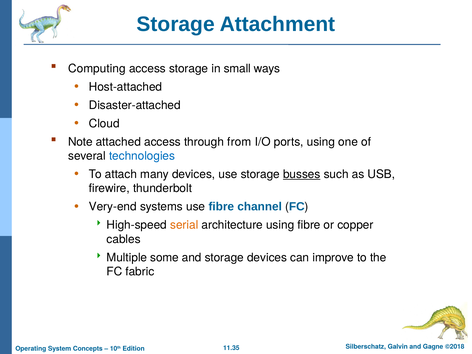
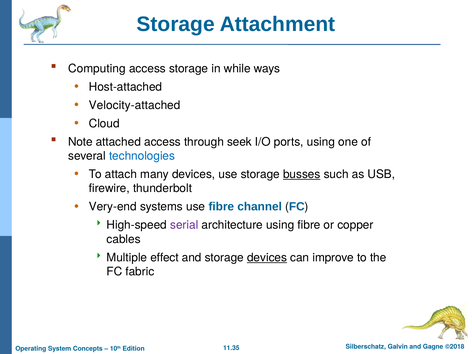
small: small -> while (237, 69)
Disaster-attached: Disaster-attached -> Velocity-attached (135, 105)
from: from -> seek (239, 142)
serial colour: orange -> purple (184, 225)
some: some -> effect (165, 257)
devices underline: none -> present (267, 257)
